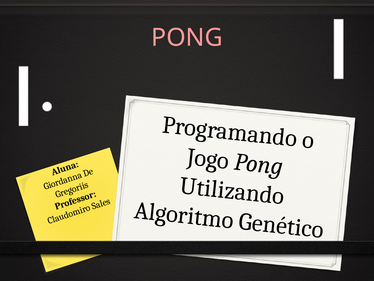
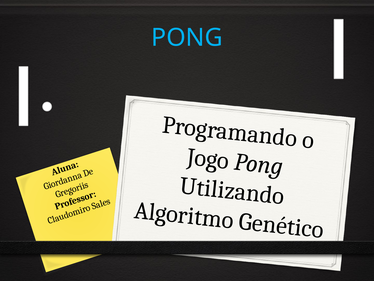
PONG colour: pink -> light blue (187, 38)
